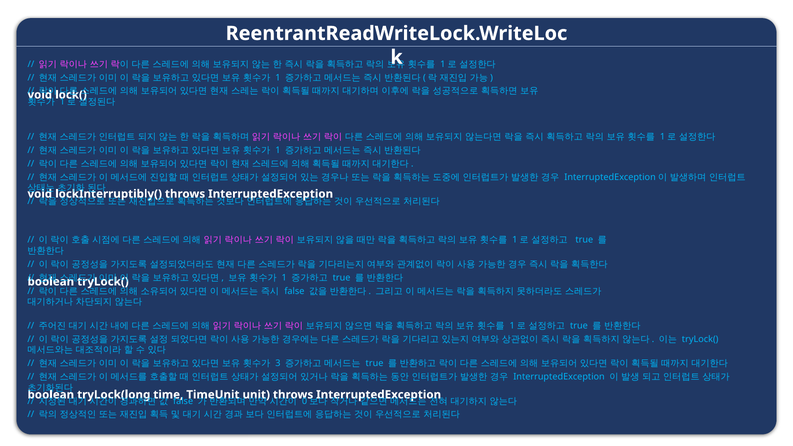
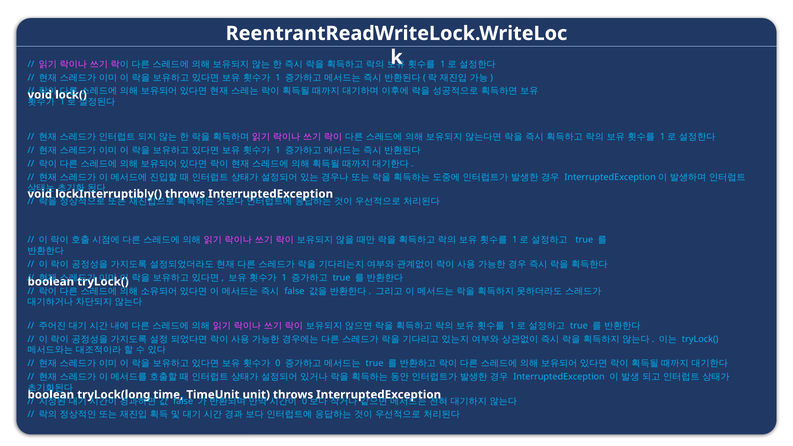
3: 3 -> 0 (278, 363)
